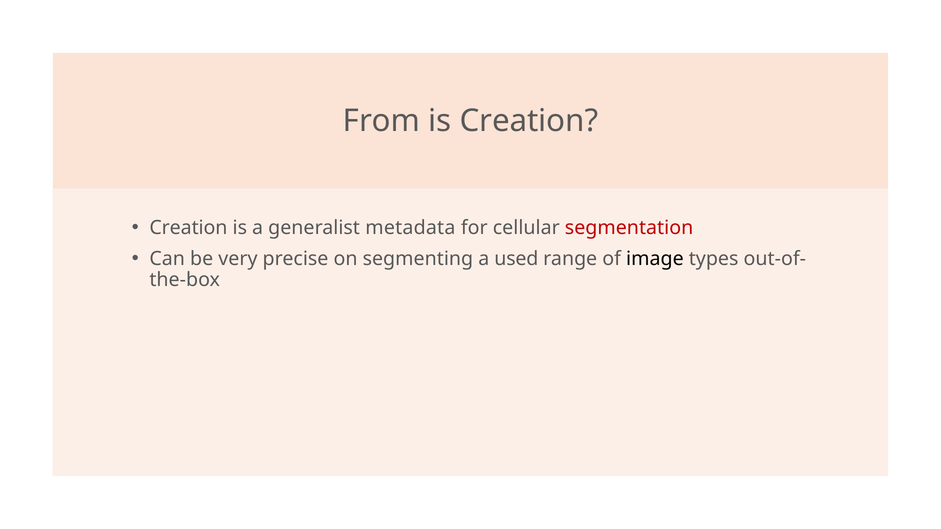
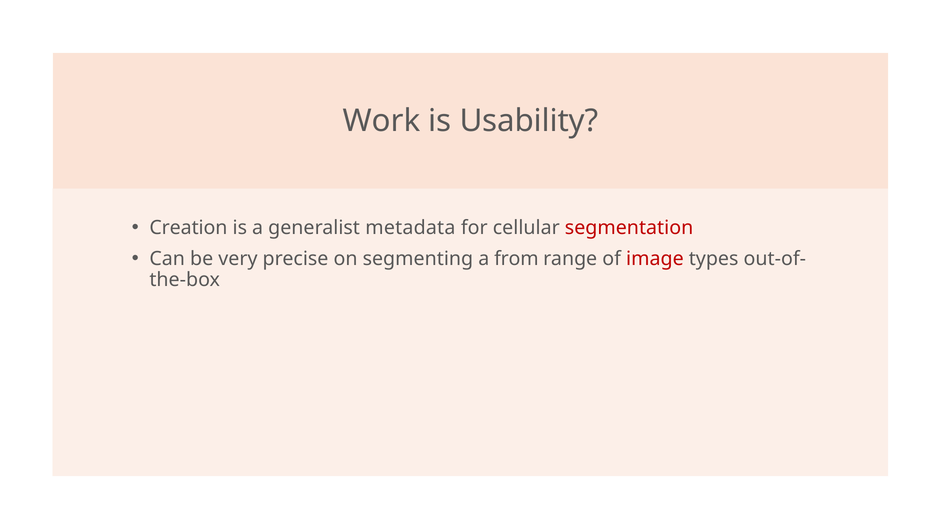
From: From -> Work (382, 121)
is Creation: Creation -> Usability (529, 121)
used: used -> from (516, 259)
image colour: black -> red (655, 259)
